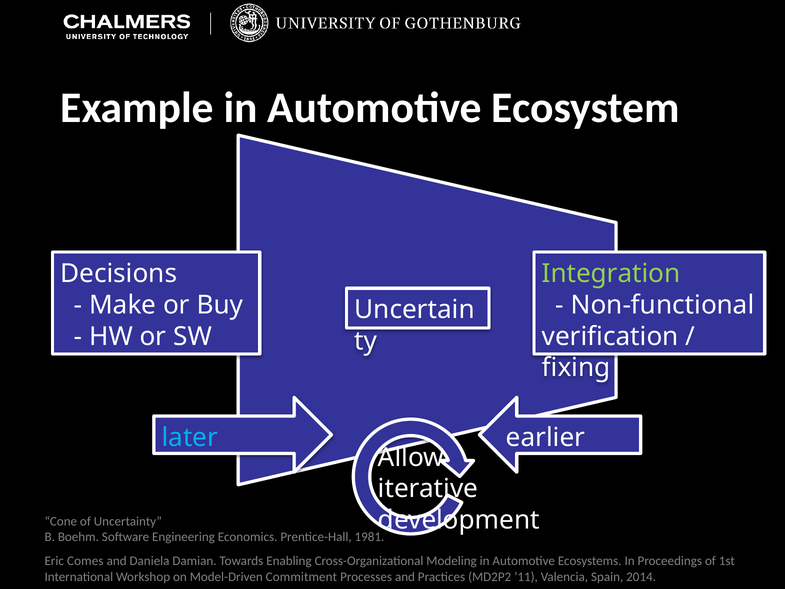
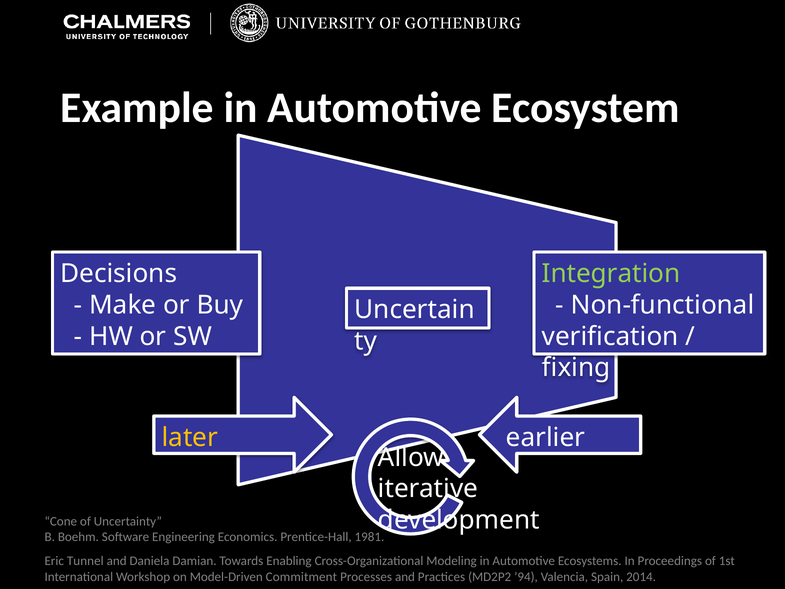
later colour: light blue -> yellow (190, 437)
Comes: Comes -> Tunnel (85, 561)
’11: ’11 -> ’94 (526, 577)
